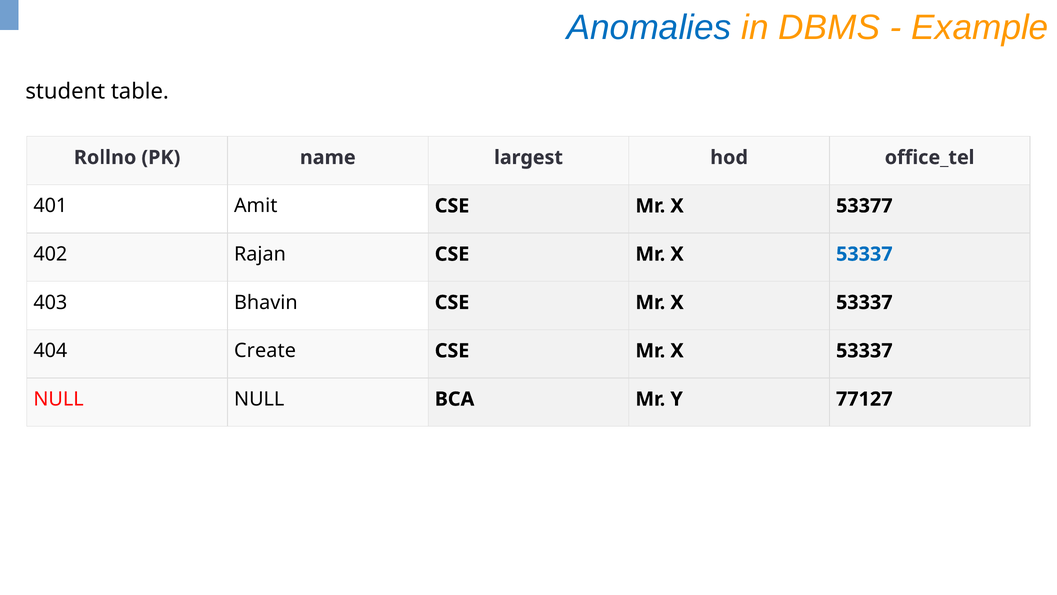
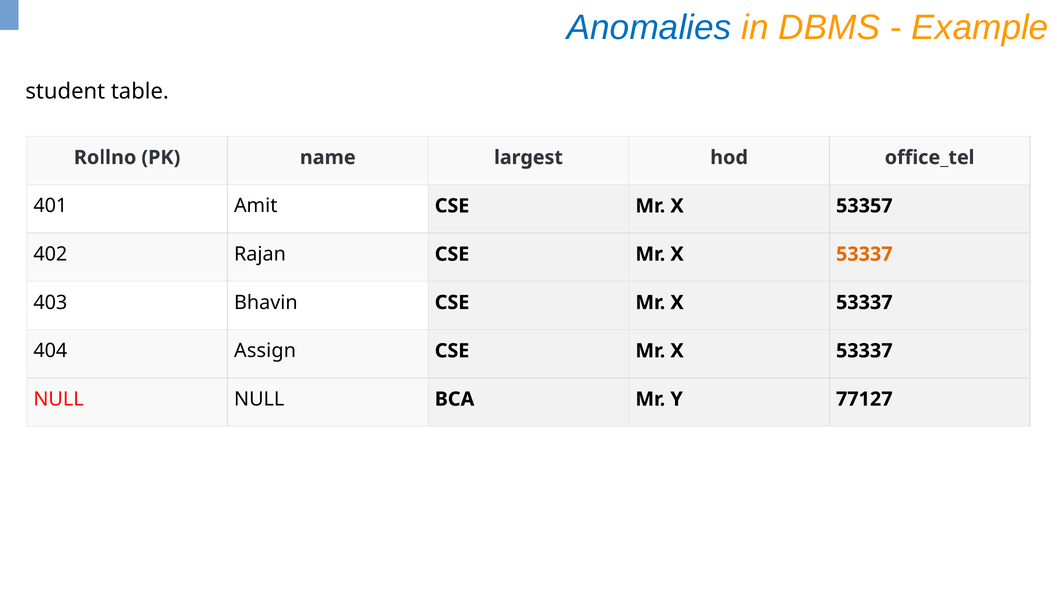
53377: 53377 -> 53357 (864, 206)
53337 colour: blue -> orange (864, 254)
Create: Create -> Assign (265, 351)
